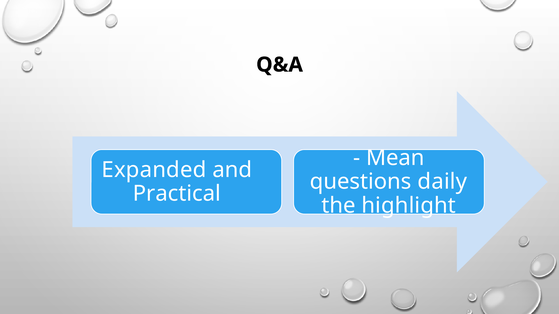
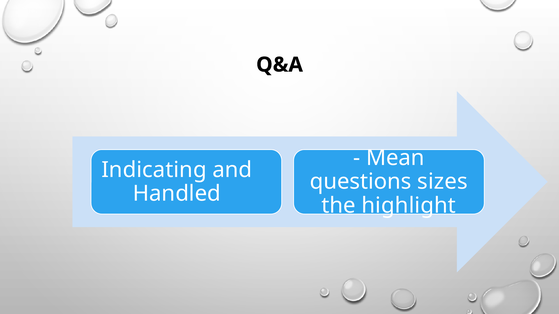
Expanded: Expanded -> Indicating (154, 170)
daily: daily -> sizes (442, 182)
Practical: Practical -> Handled (177, 194)
